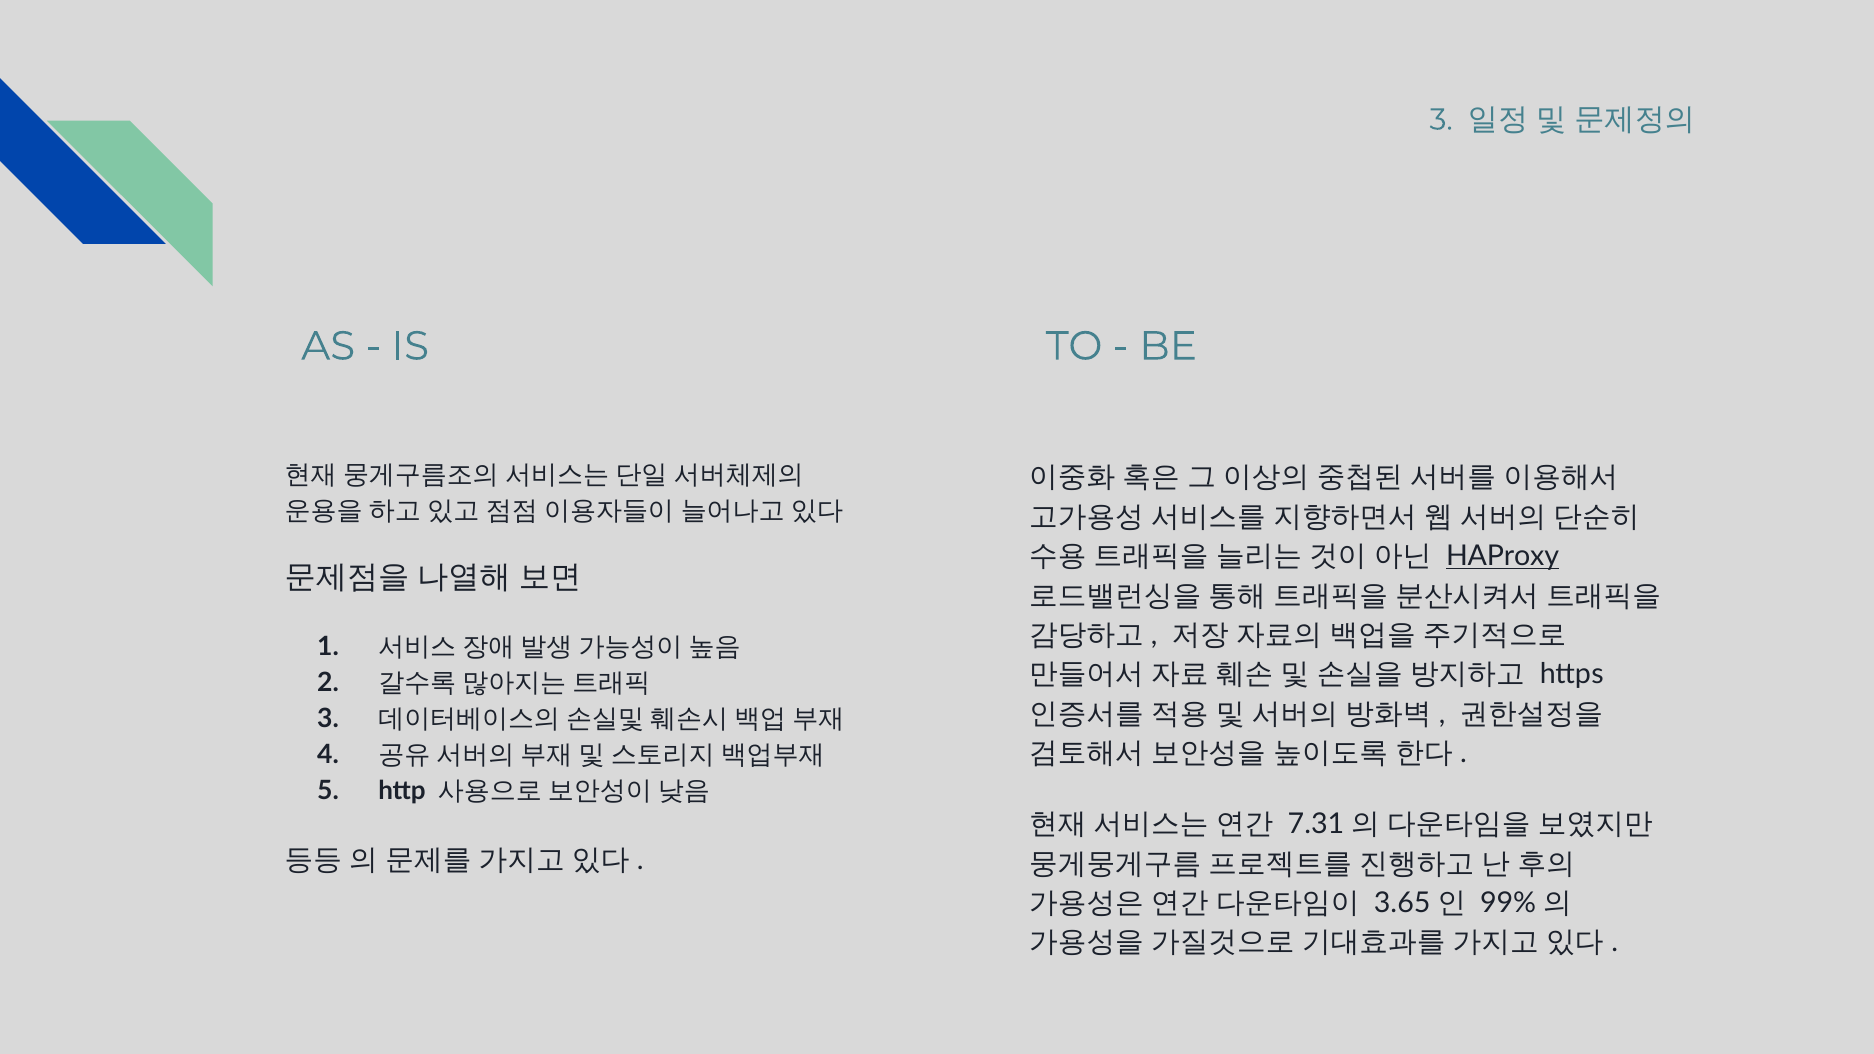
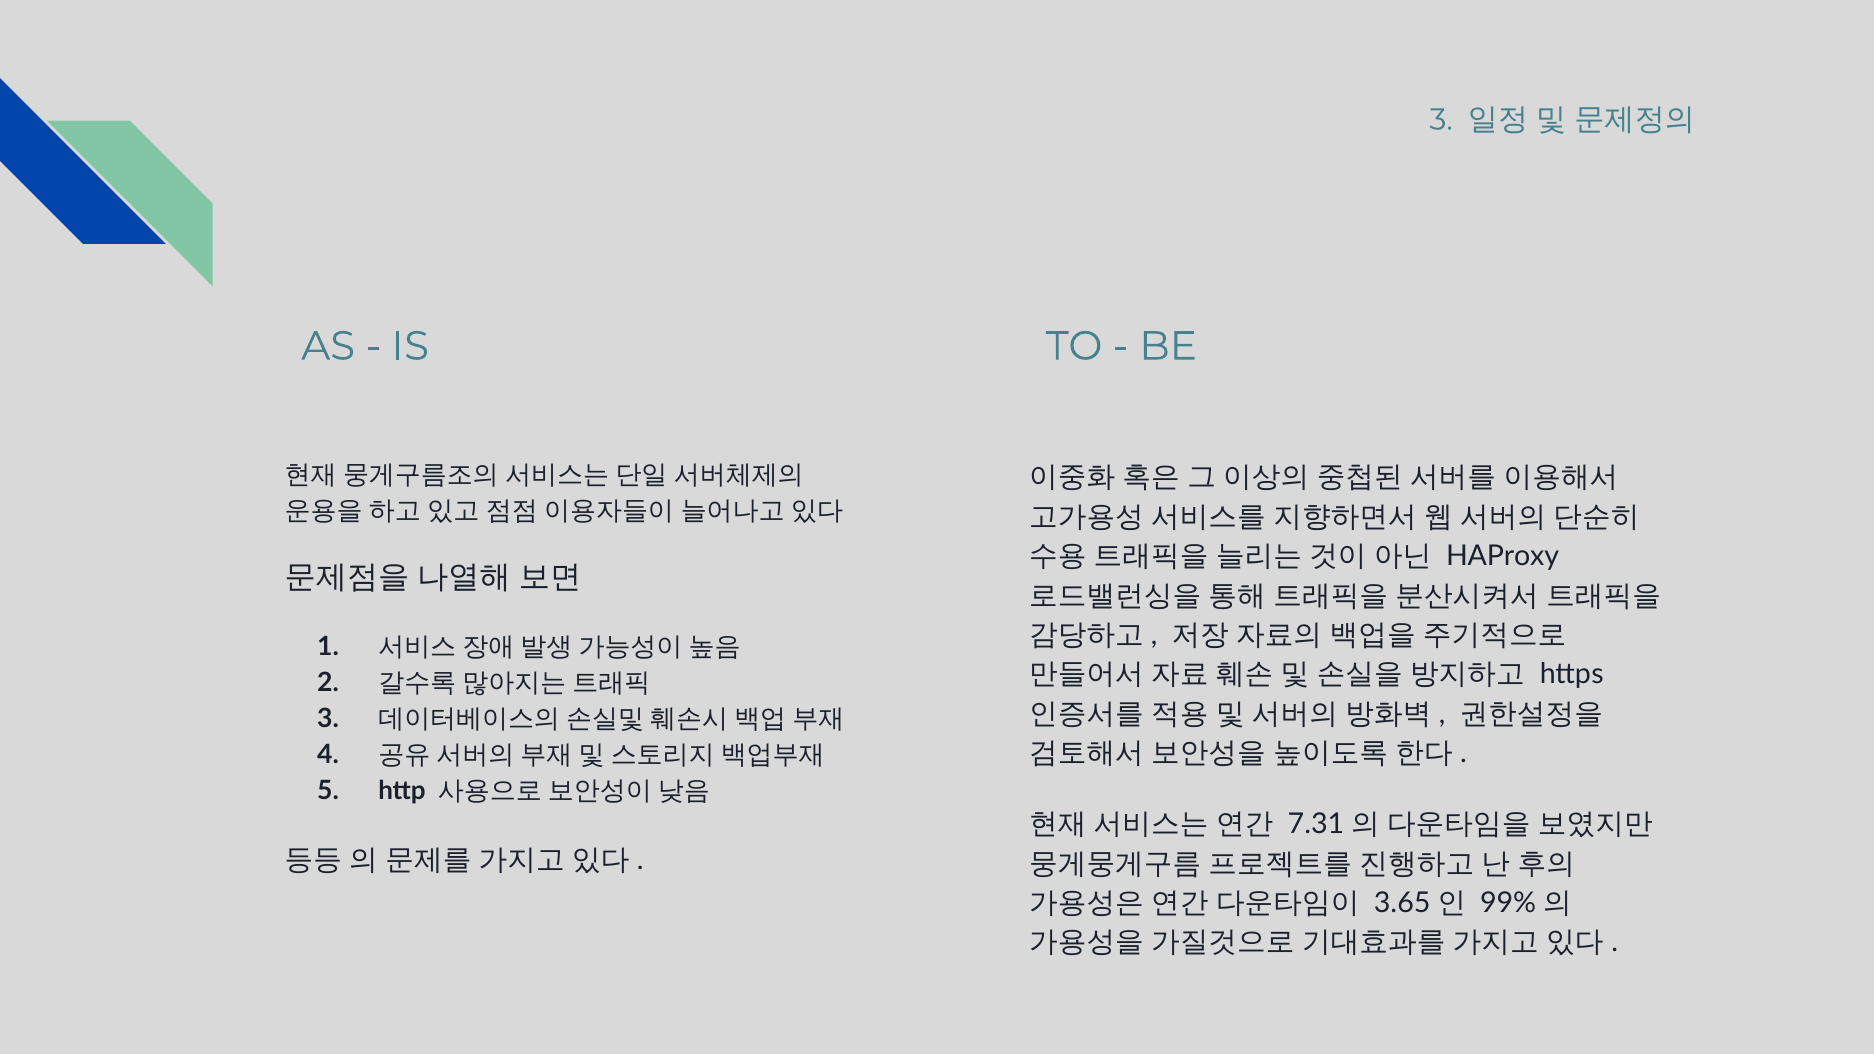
HAProxy underline: present -> none (1503, 556)
